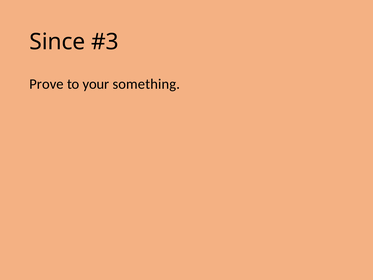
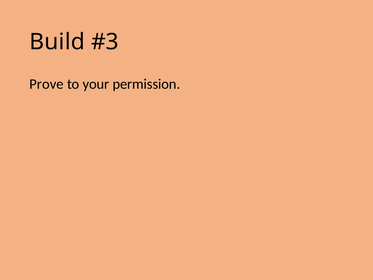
Since: Since -> Build (57, 42)
something: something -> permission (146, 84)
